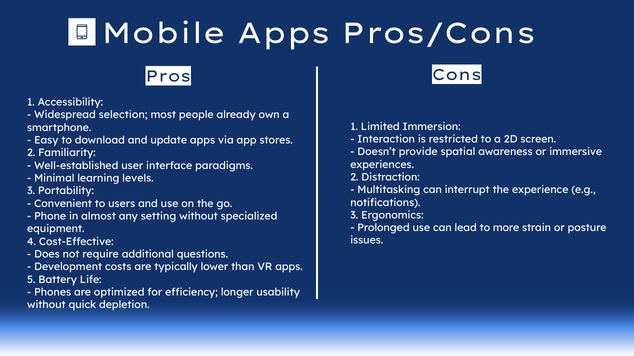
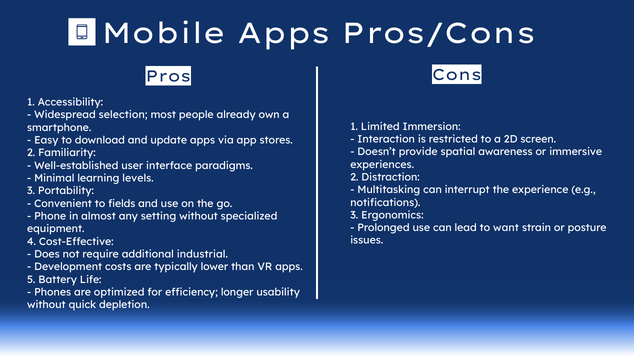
users: users -> fields (122, 204)
more: more -> want (506, 228)
questions: questions -> industrial (202, 255)
